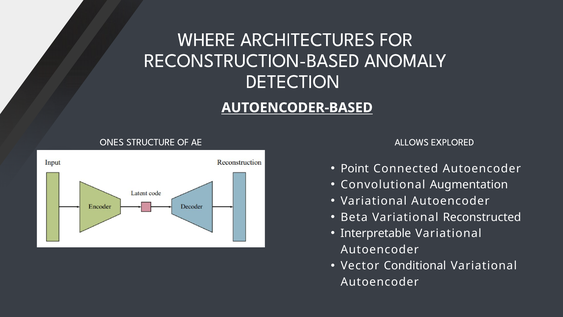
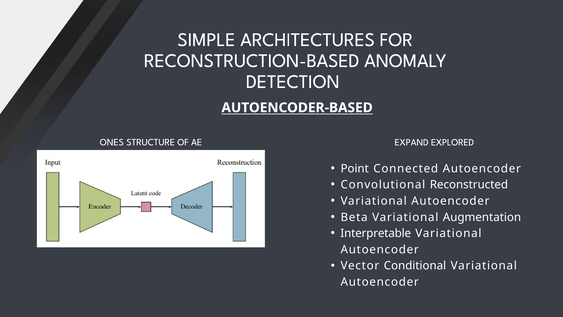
WHERE: WHERE -> SIMPLE (206, 40)
ALLOWS: ALLOWS -> EXPAND (412, 142)
Augmentation: Augmentation -> Reconstructed (469, 185)
Reconstructed: Reconstructed -> Augmentation (482, 217)
